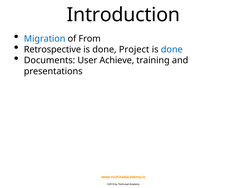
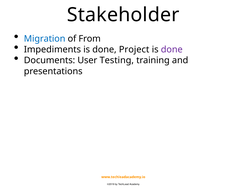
Introduction: Introduction -> Stakeholder (123, 15)
Retrospective: Retrospective -> Impediments (52, 50)
done colour: blue -> purple (172, 50)
Achieve: Achieve -> Testing (117, 60)
